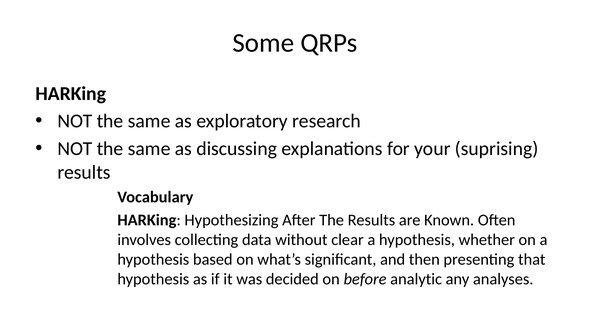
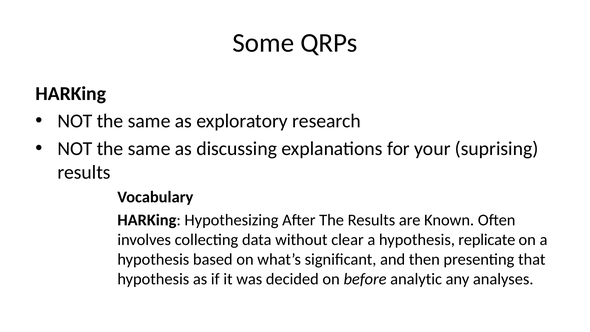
whether: whether -> replicate (487, 240)
